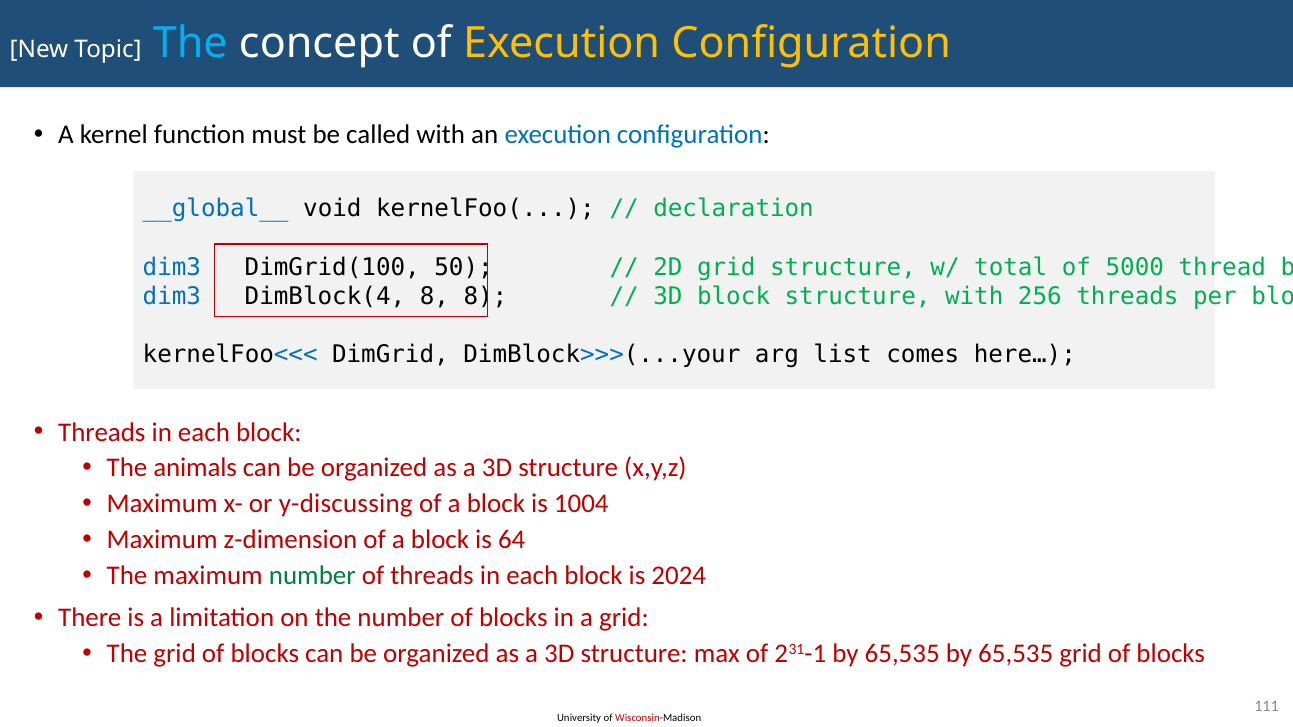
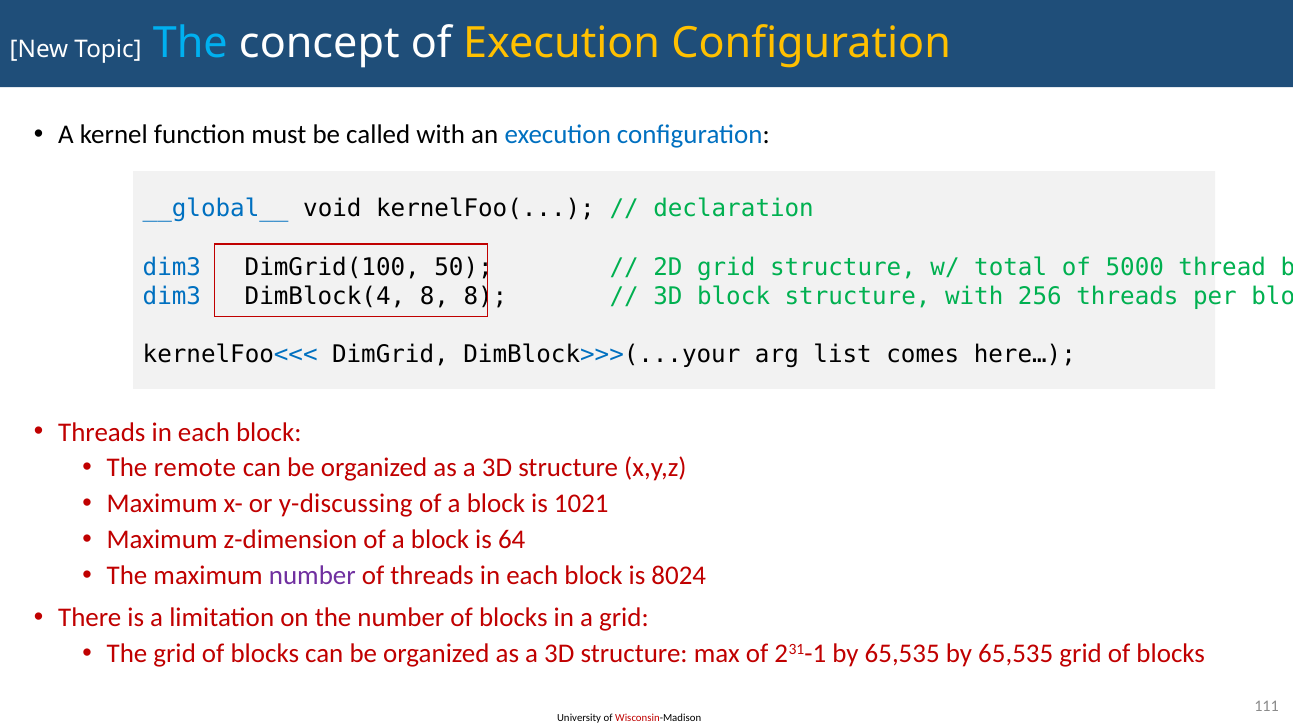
animals: animals -> remote (195, 468)
1004: 1004 -> 1021 (581, 504)
number colour: green -> purple (312, 576)
2024: 2024 -> 8024 (679, 576)
